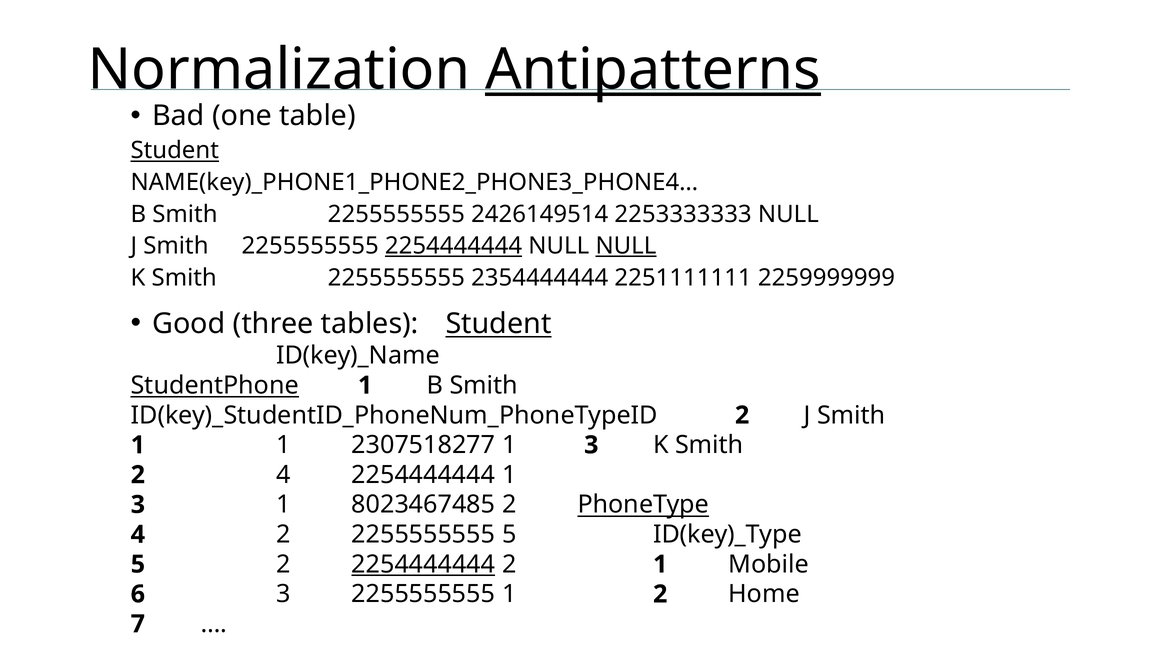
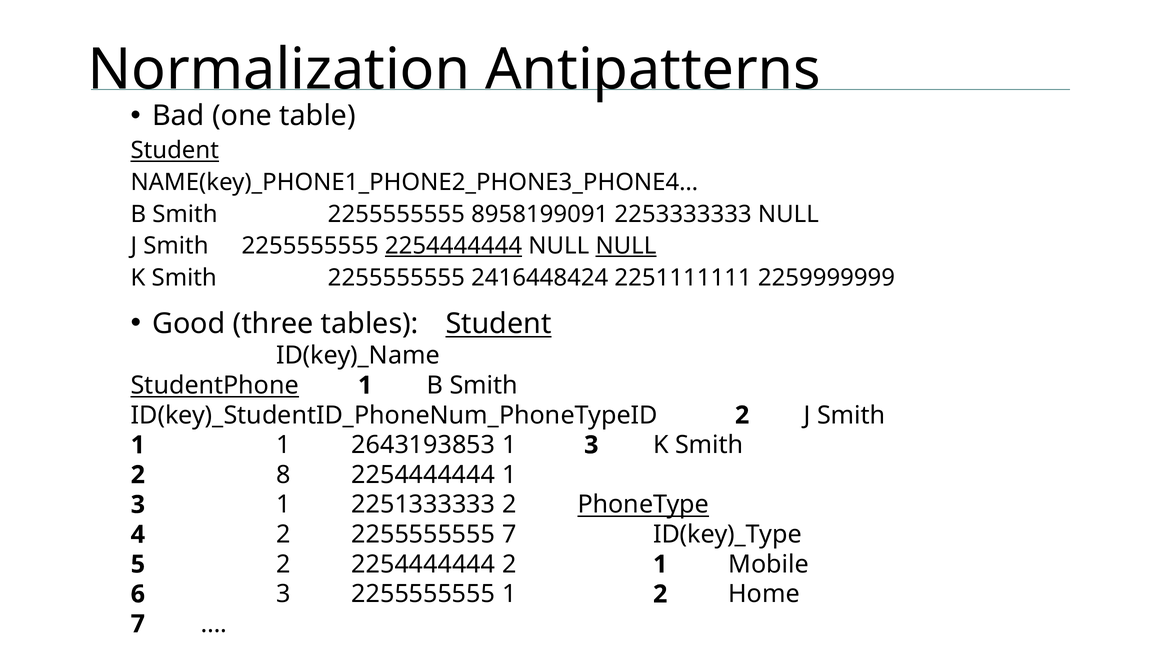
Antipatterns underline: present -> none (653, 70)
2426149514: 2426149514 -> 8958199091 (540, 214)
2354444444: 2354444444 -> 2416448424 (540, 278)
2307518277: 2307518277 -> 2643193853 (423, 445)
2 4: 4 -> 8 (283, 474)
8023467485: 8023467485 -> 2251333333 (423, 504)
2255555555 5: 5 -> 7 (509, 534)
2254444444 underline: present -> none (423, 564)
